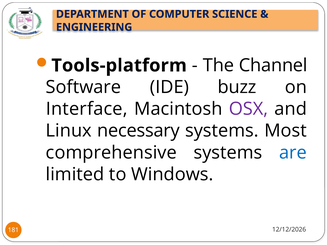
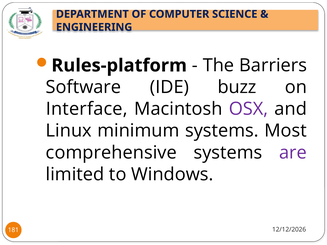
Tools-platform: Tools-platform -> Rules-platform (119, 66)
Channel: Channel -> Barriers (273, 66)
necessary: necessary -> minimum (138, 131)
are colour: blue -> purple (293, 153)
